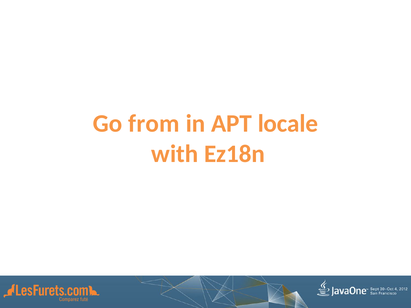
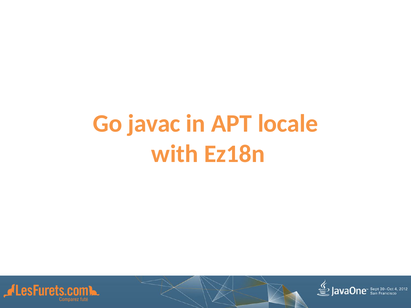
from: from -> javac (154, 124)
